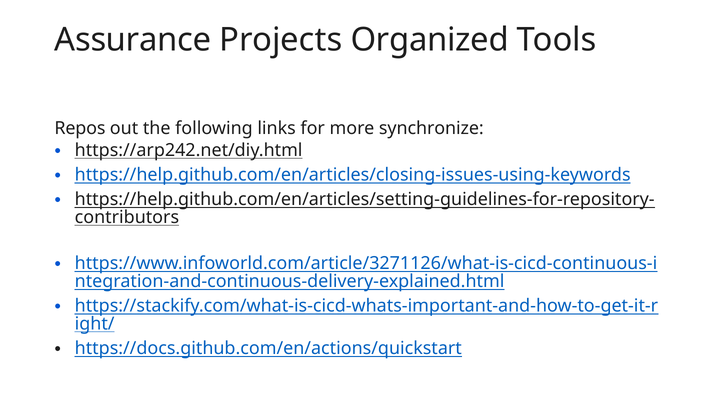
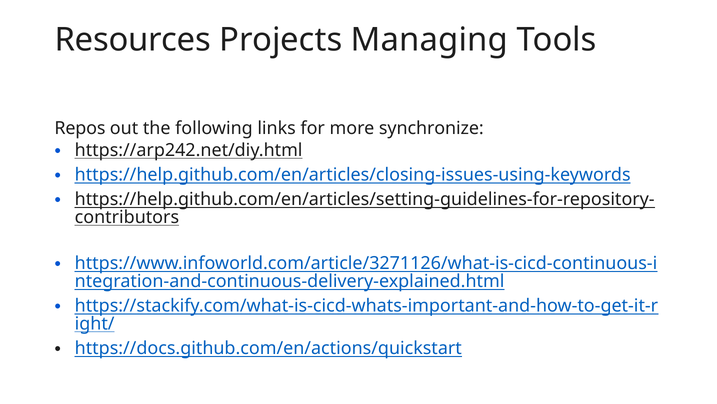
Assurance: Assurance -> Resources (133, 40)
Organized: Organized -> Managing (429, 40)
